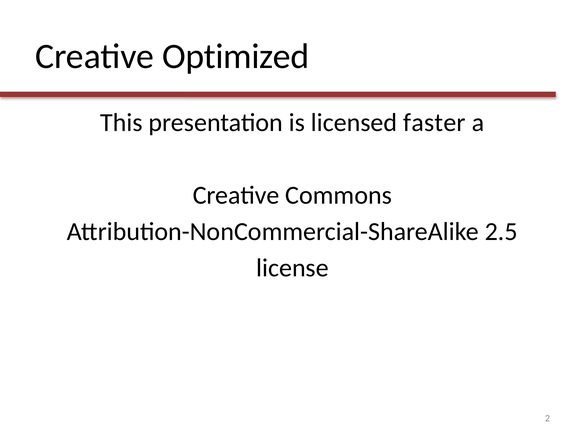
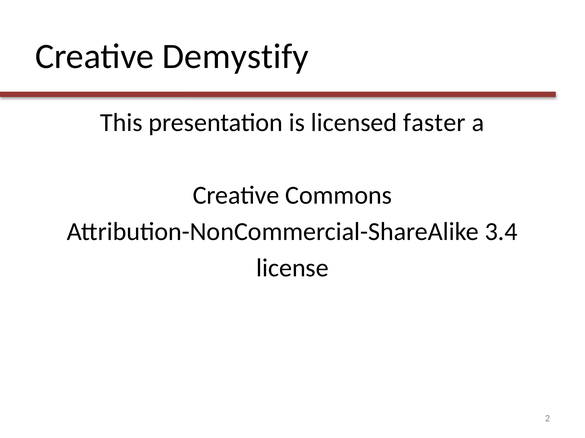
Optimized: Optimized -> Demystify (235, 57)
2.5: 2.5 -> 3.4 (501, 232)
